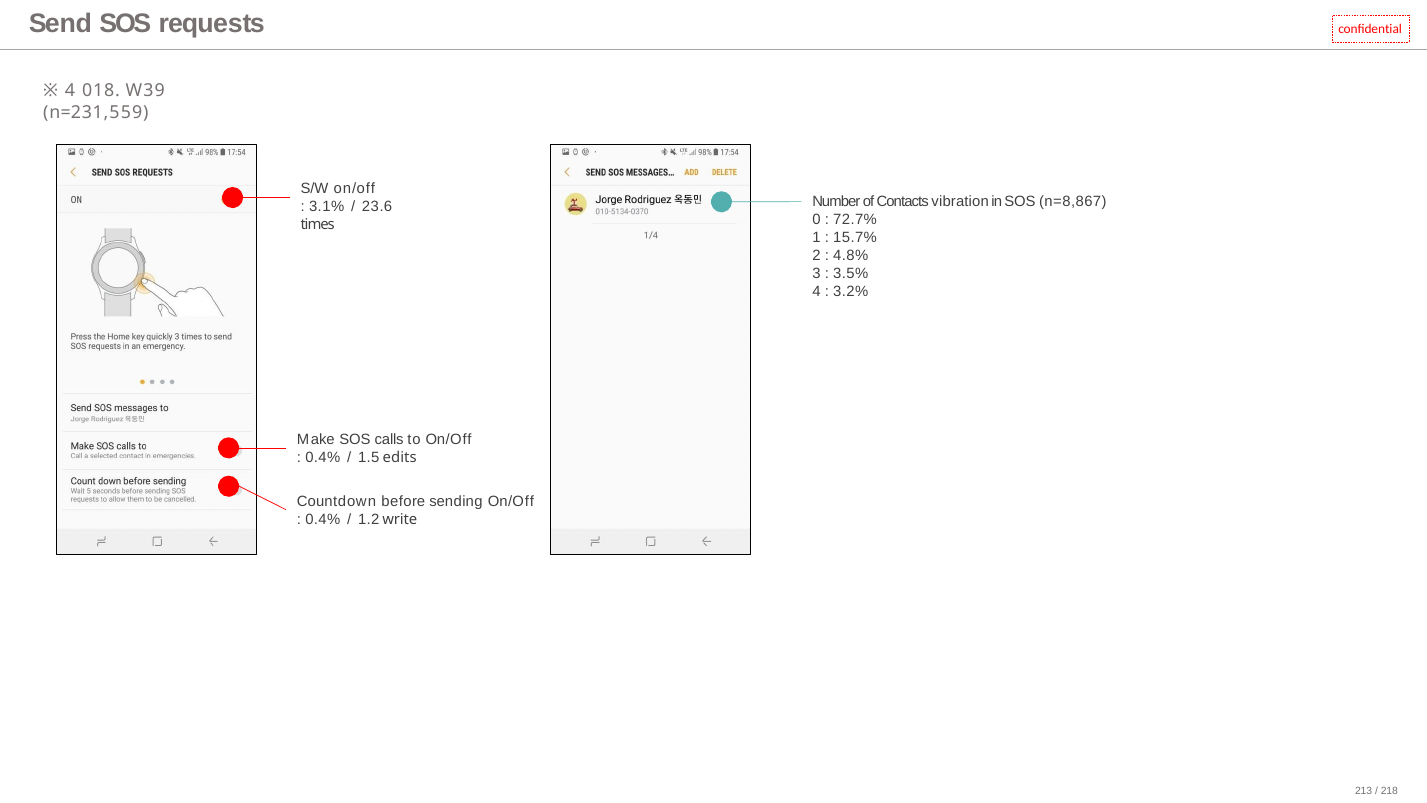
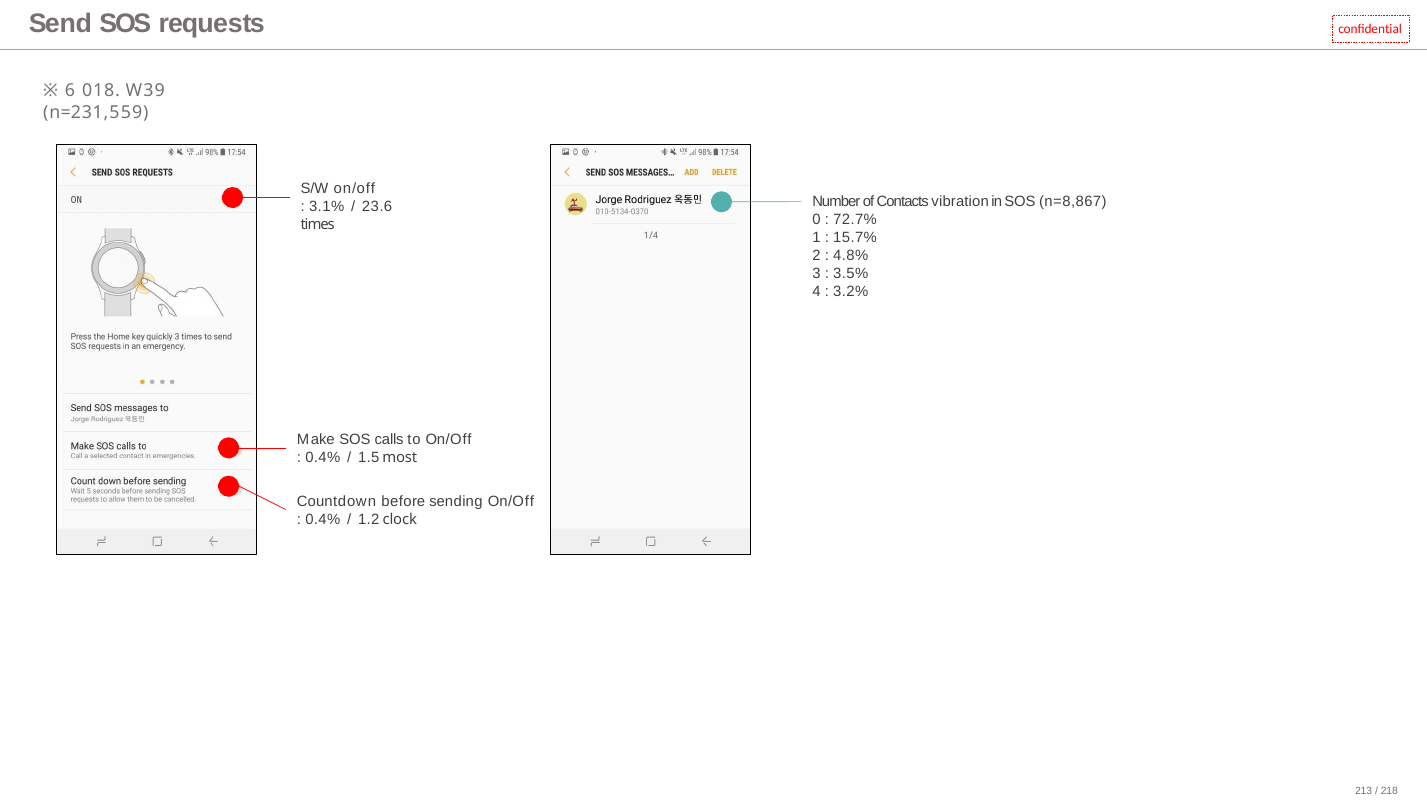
4: 4 -> 6 (70, 91)
edits: edits -> most (400, 457)
write: write -> clock (400, 519)
